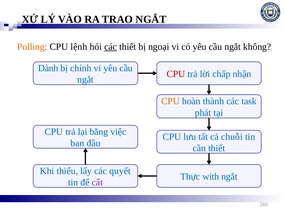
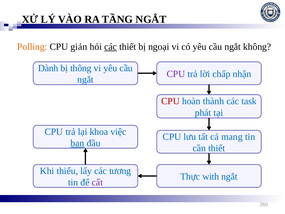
TRAO: TRAO -> TẦNG (117, 19)
lệnh: lệnh -> giản (79, 47)
chính: chính -> thông (81, 68)
CPU colour: red -> purple (176, 74)
CPU colour: orange -> red (170, 101)
bằng: bằng -> khoa (99, 132)
chuỗi: chuỗi -> mang (232, 137)
ban underline: none -> present (77, 143)
quyết: quyết -> tương (120, 171)
